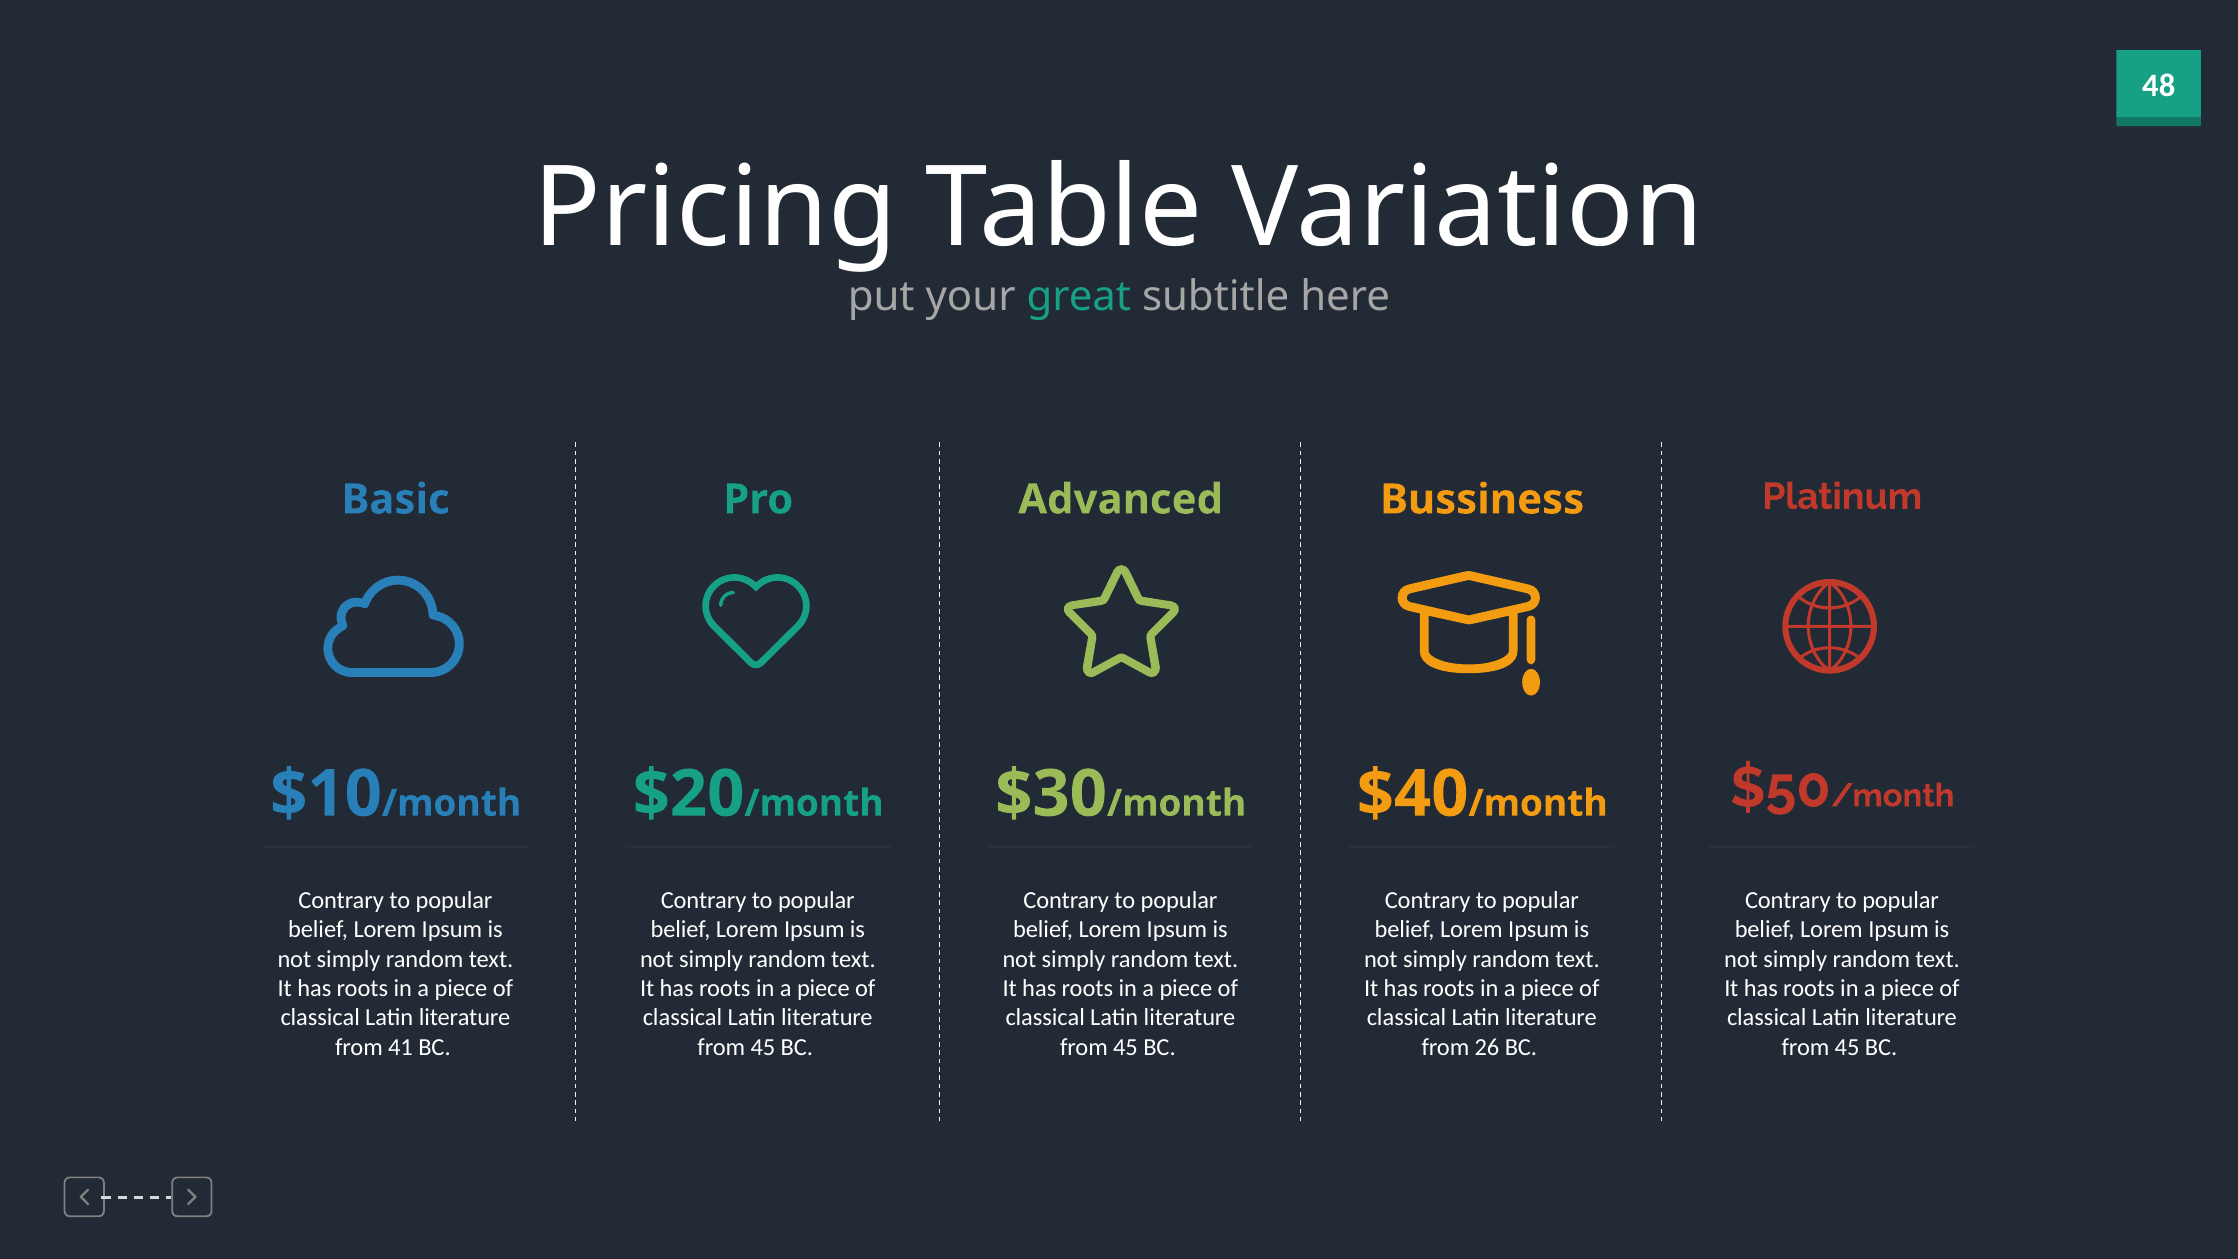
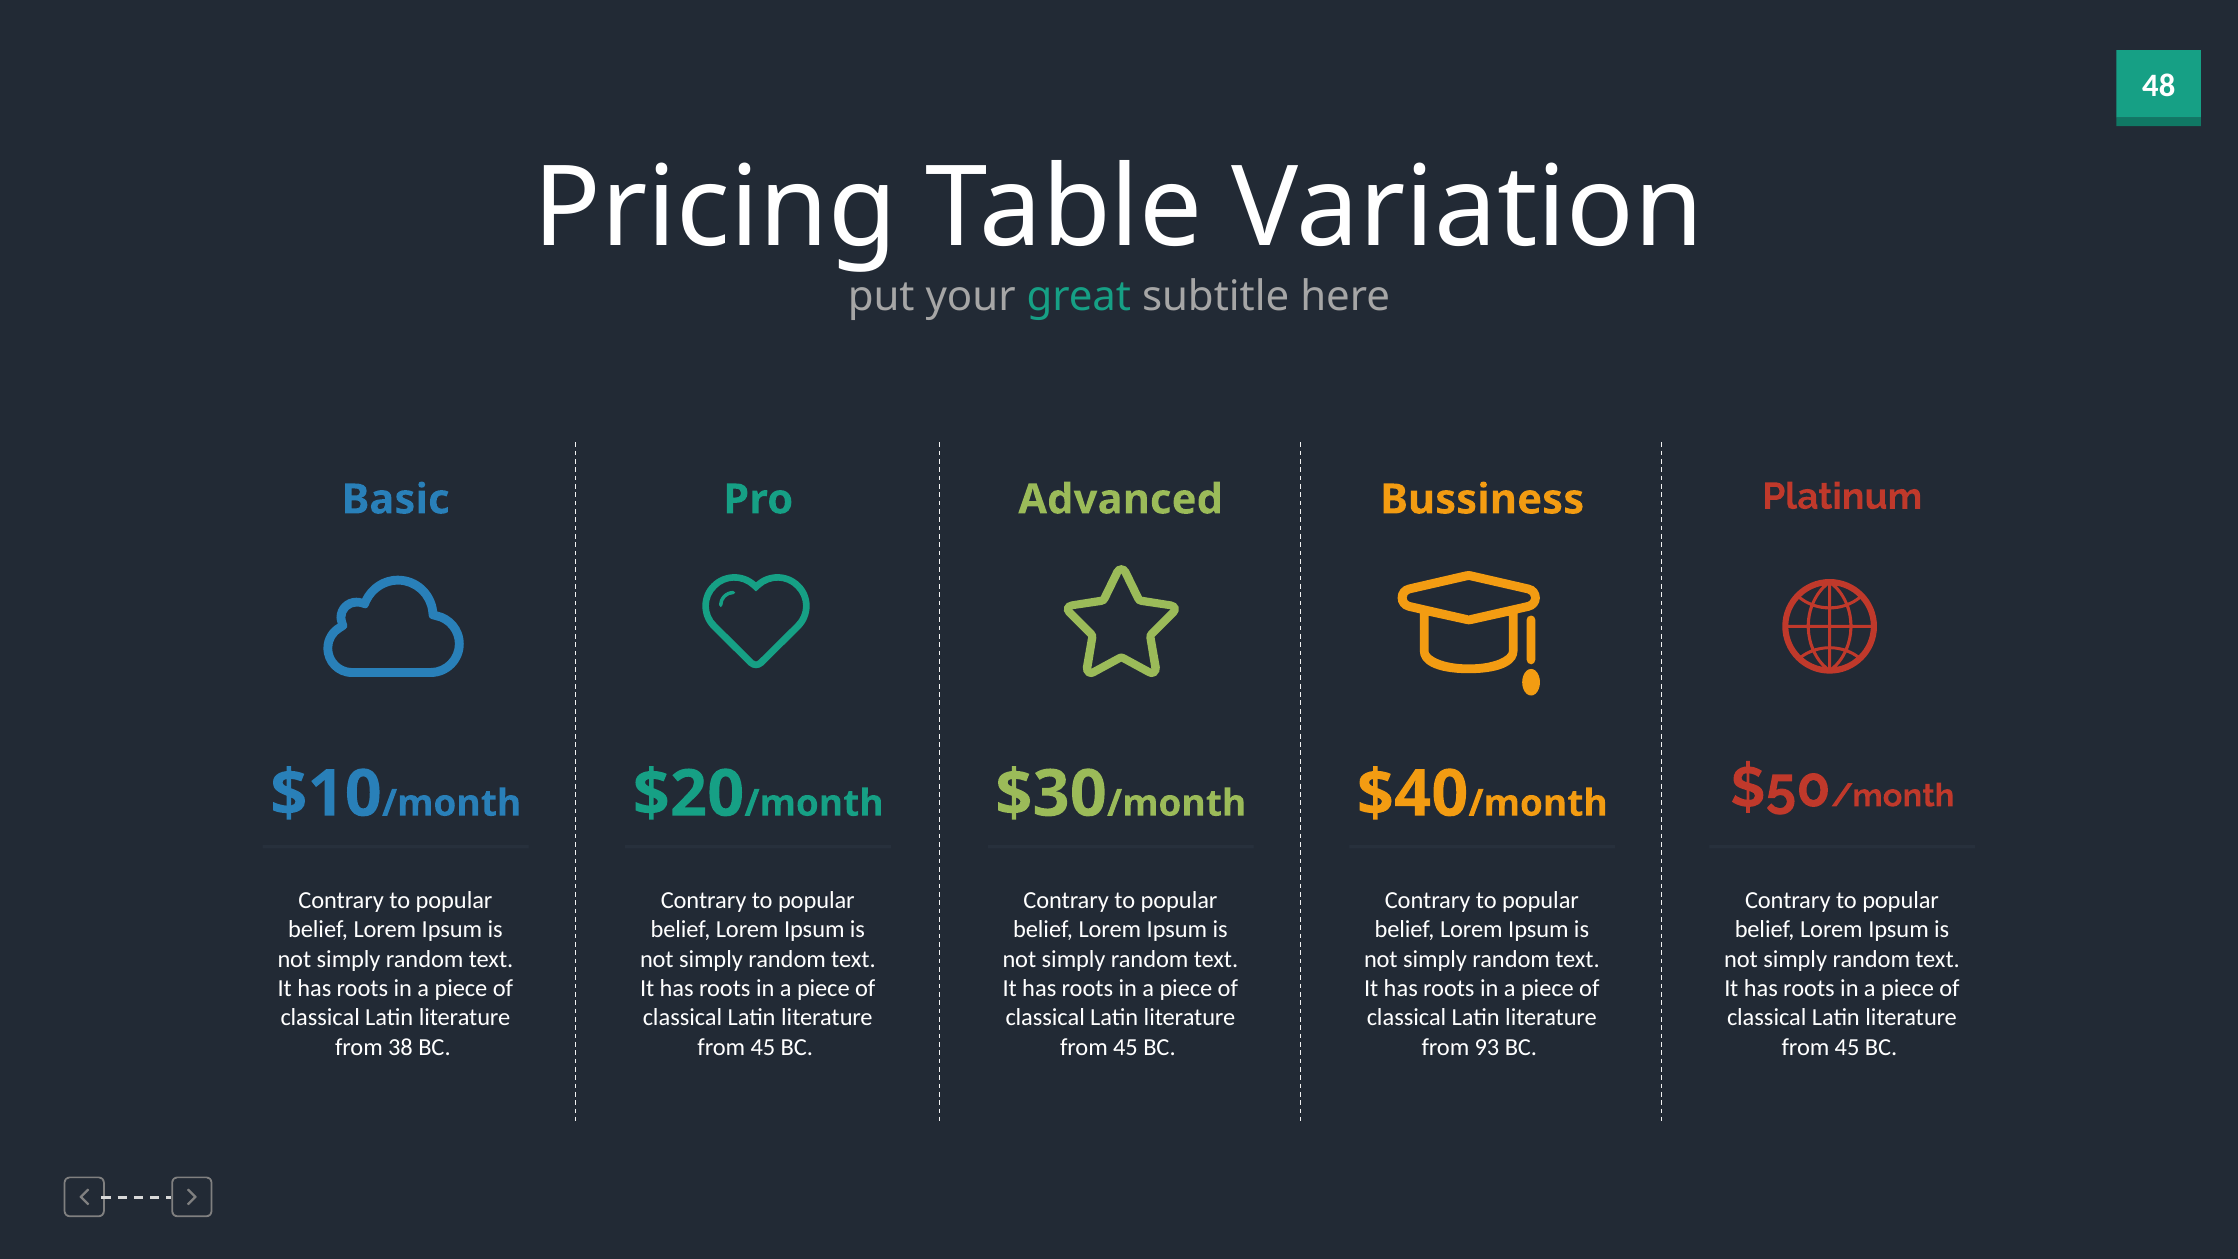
41: 41 -> 38 (400, 1047)
26: 26 -> 93 (1487, 1047)
